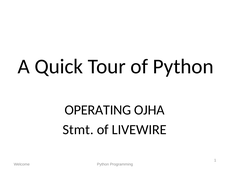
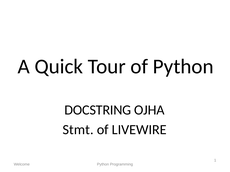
OPERATING: OPERATING -> DOCSTRING (98, 110)
